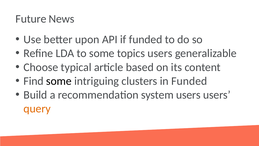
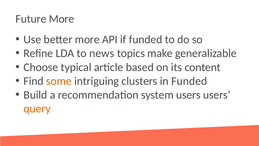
Future News: News -> More (62, 19)
better upon: upon -> more (87, 39)
to some: some -> news (102, 53)
topics users: users -> make (160, 53)
some colour: black -> orange (59, 81)
